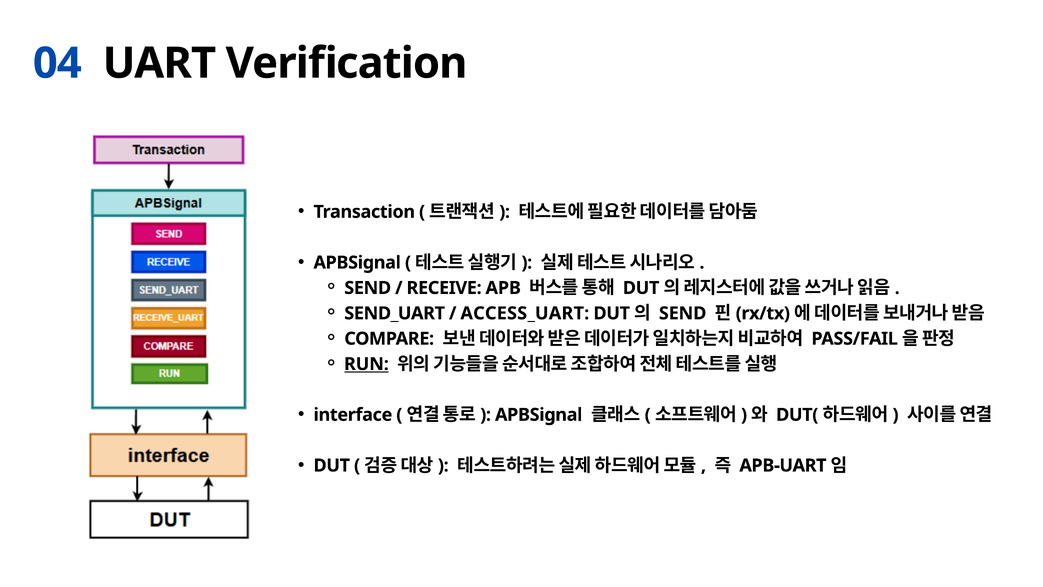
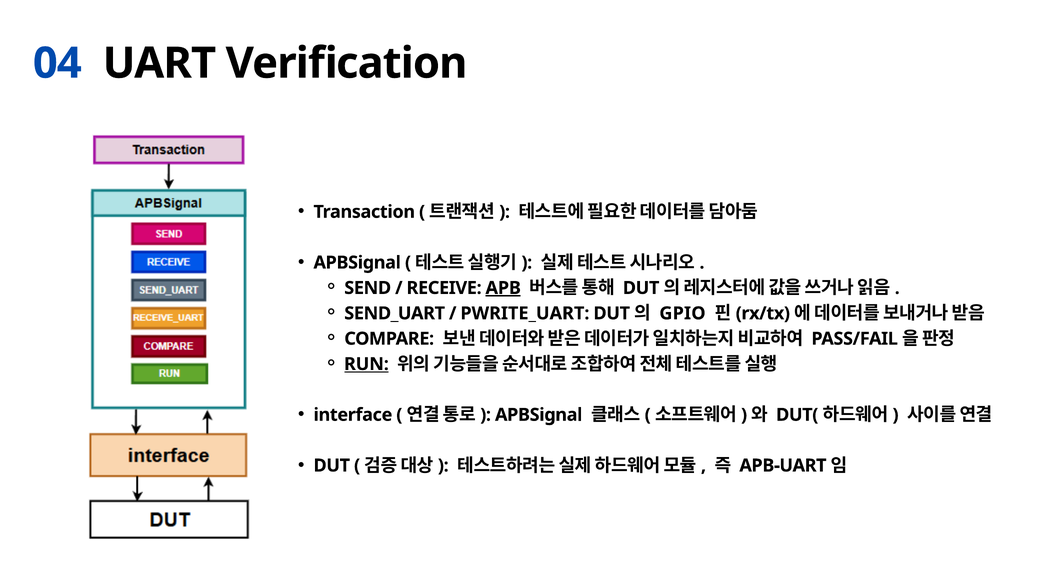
APB underline: none -> present (503, 288)
ACCESS_UART: ACCESS_UART -> PWRITE_UART (525, 313)
SEND: SEND -> GPIO (682, 313)
